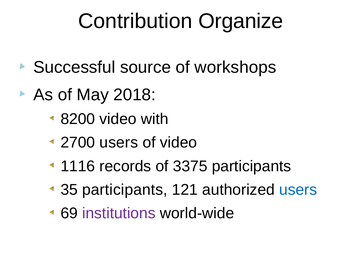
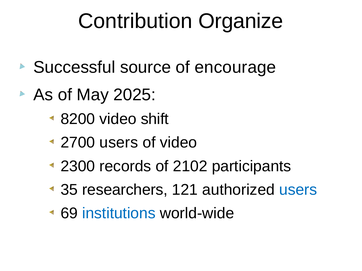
workshops: workshops -> encourage (235, 67)
2018: 2018 -> 2025 (135, 95)
with: with -> shift (155, 119)
1116: 1116 -> 2300 (78, 166)
3375: 3375 -> 2102 (190, 166)
35 participants: participants -> researchers (125, 190)
institutions colour: purple -> blue (119, 214)
